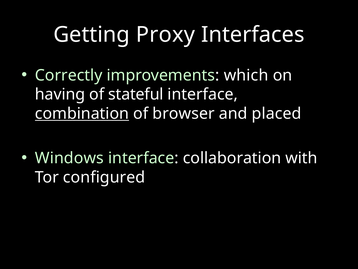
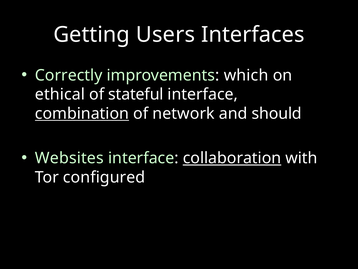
Proxy: Proxy -> Users (165, 35)
having: having -> ethical (60, 94)
browser: browser -> network (184, 113)
placed: placed -> should (277, 113)
Windows: Windows -> Websites (69, 158)
collaboration underline: none -> present (232, 158)
